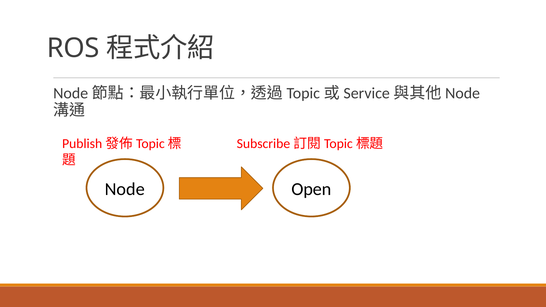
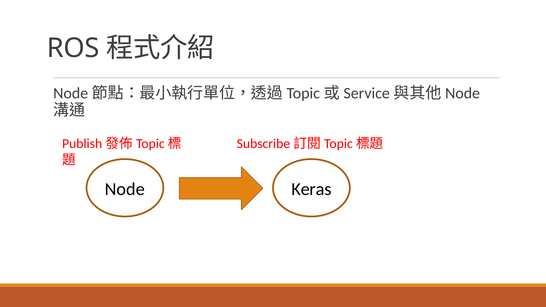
Open: Open -> Keras (311, 189)
